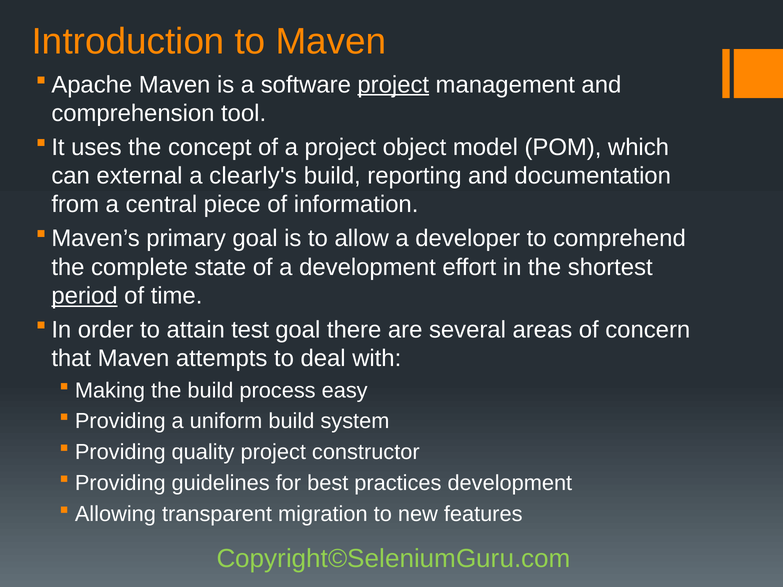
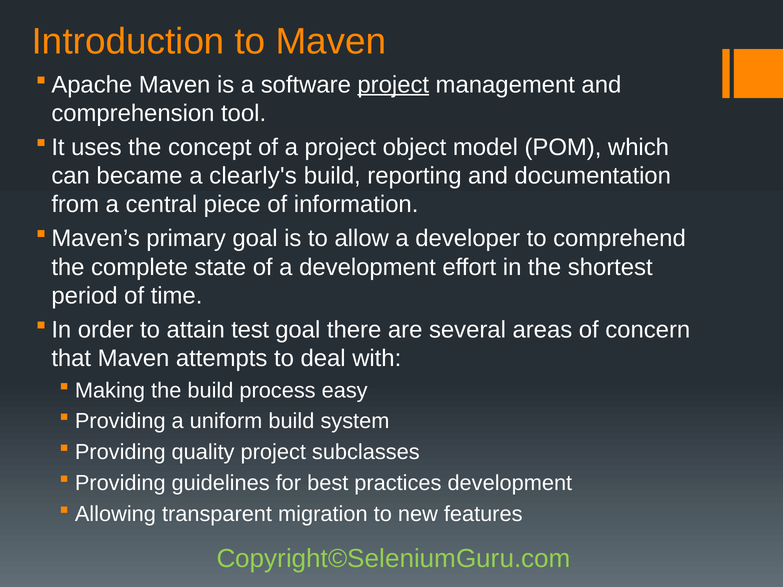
external: external -> became (139, 176)
period underline: present -> none (85, 296)
constructor: constructor -> subclasses (366, 452)
